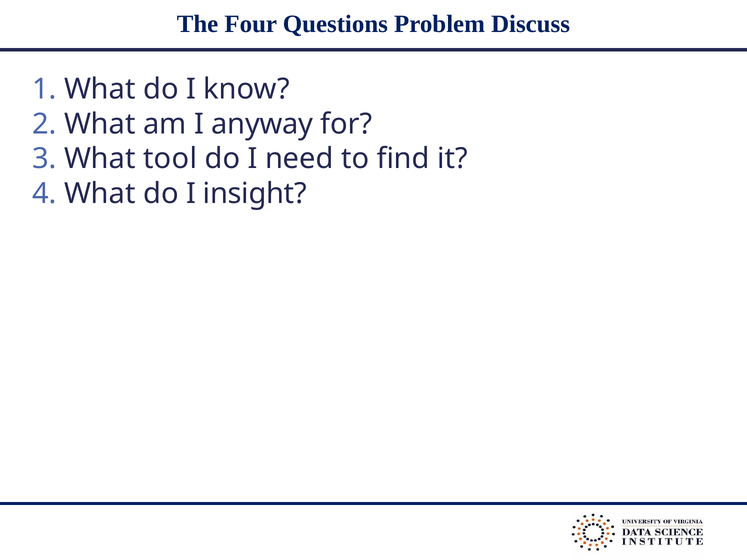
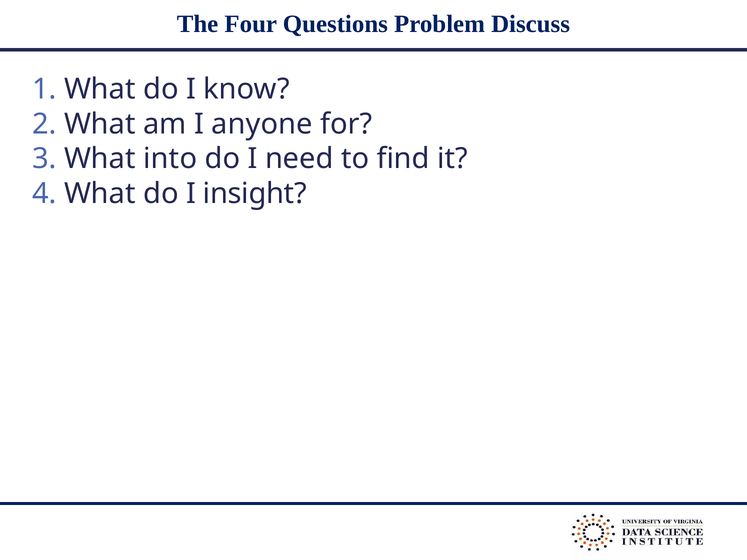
anyway: anyway -> anyone (262, 124)
tool: tool -> into (170, 159)
